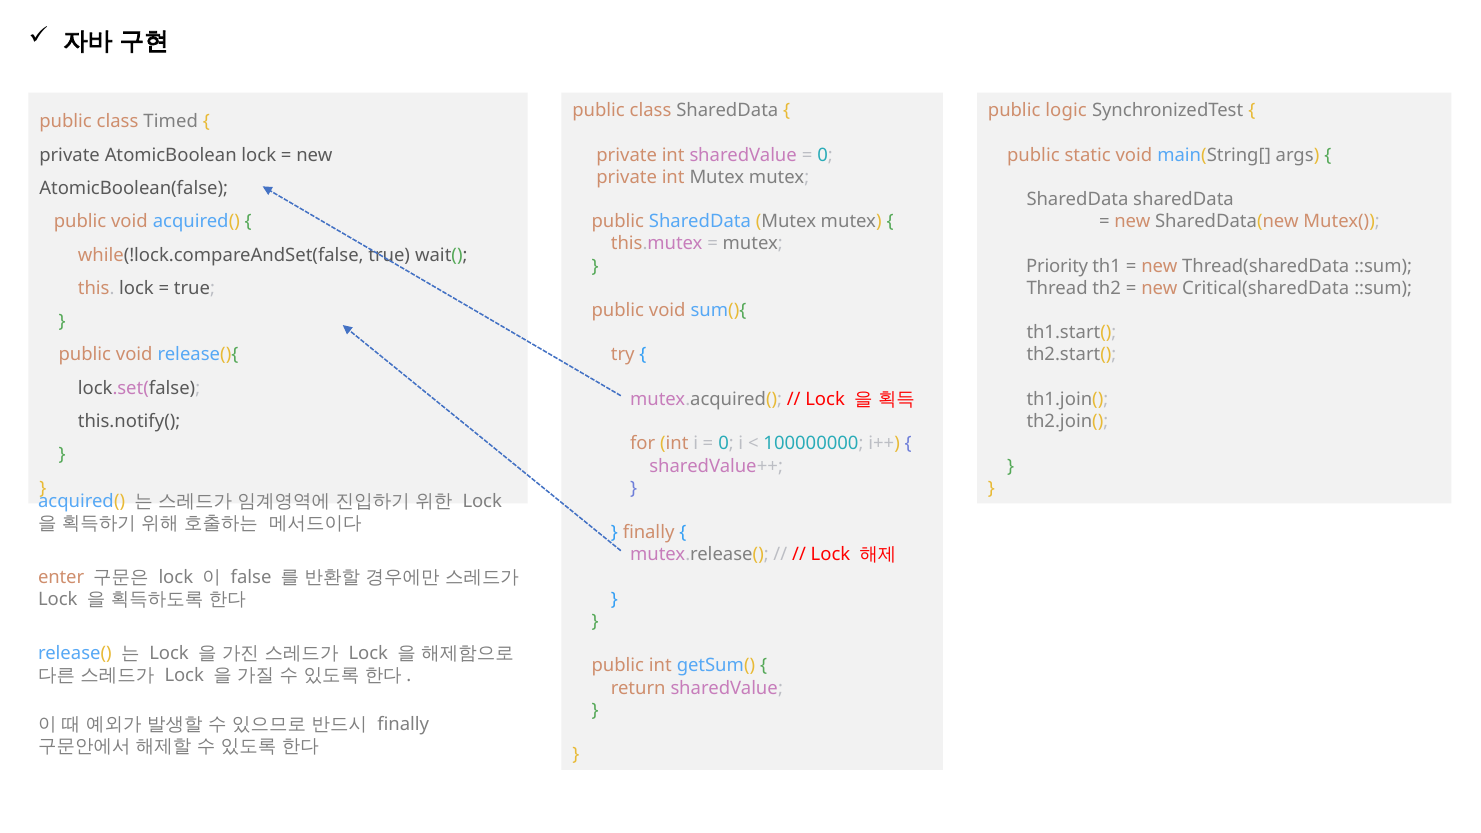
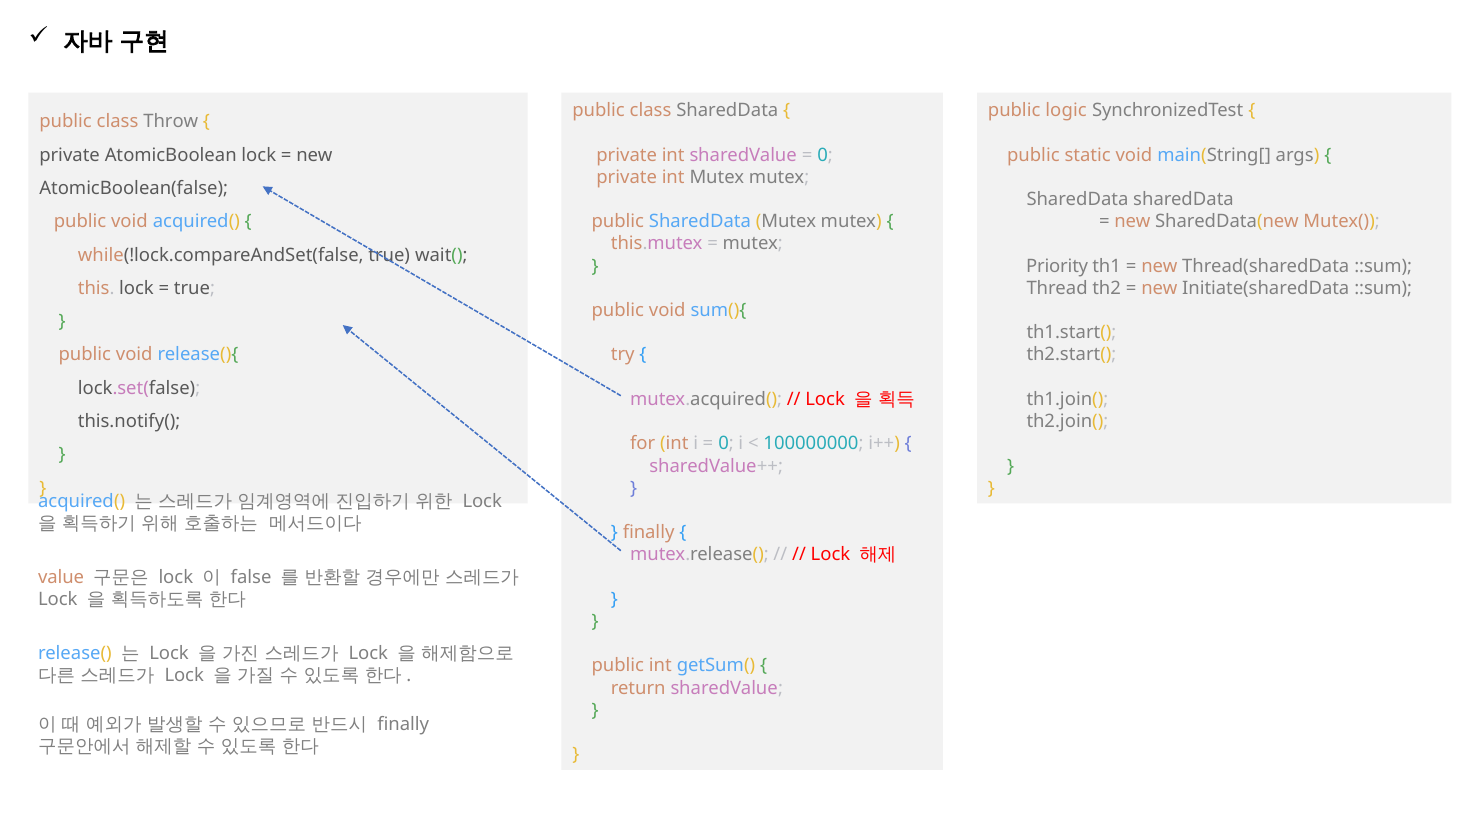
Timed: Timed -> Throw (171, 122)
Critical(sharedData: Critical(sharedData -> Initiate(sharedData (1266, 288)
enter: enter -> value (61, 577)
